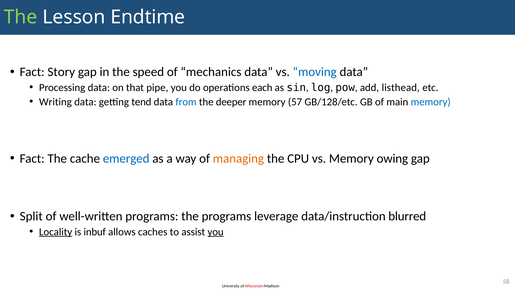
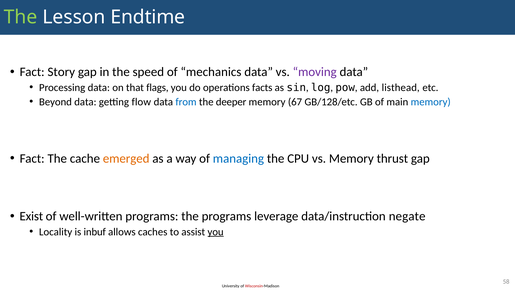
moving colour: blue -> purple (315, 72)
pipe: pipe -> flags (157, 87)
each: each -> facts (262, 87)
Writing: Writing -> Beyond (55, 102)
tend: tend -> flow (141, 102)
57: 57 -> 67 (295, 102)
emerged colour: blue -> orange (126, 158)
managing colour: orange -> blue (238, 158)
owing: owing -> thrust (392, 158)
Split: Split -> Exist (31, 216)
blurred: blurred -> negate (407, 216)
Locality underline: present -> none (56, 232)
